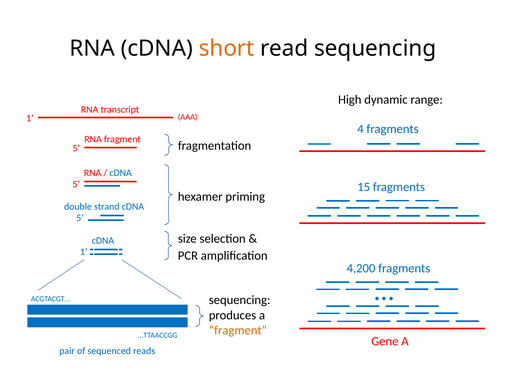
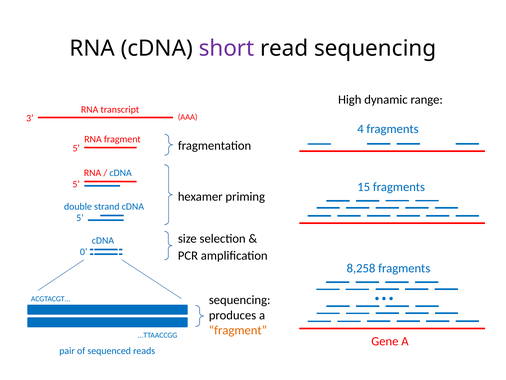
short colour: orange -> purple (227, 48)
1: 1 -> 3 (30, 118)
1: 1 -> 0 (84, 252)
4,200: 4,200 -> 8,258 (361, 268)
